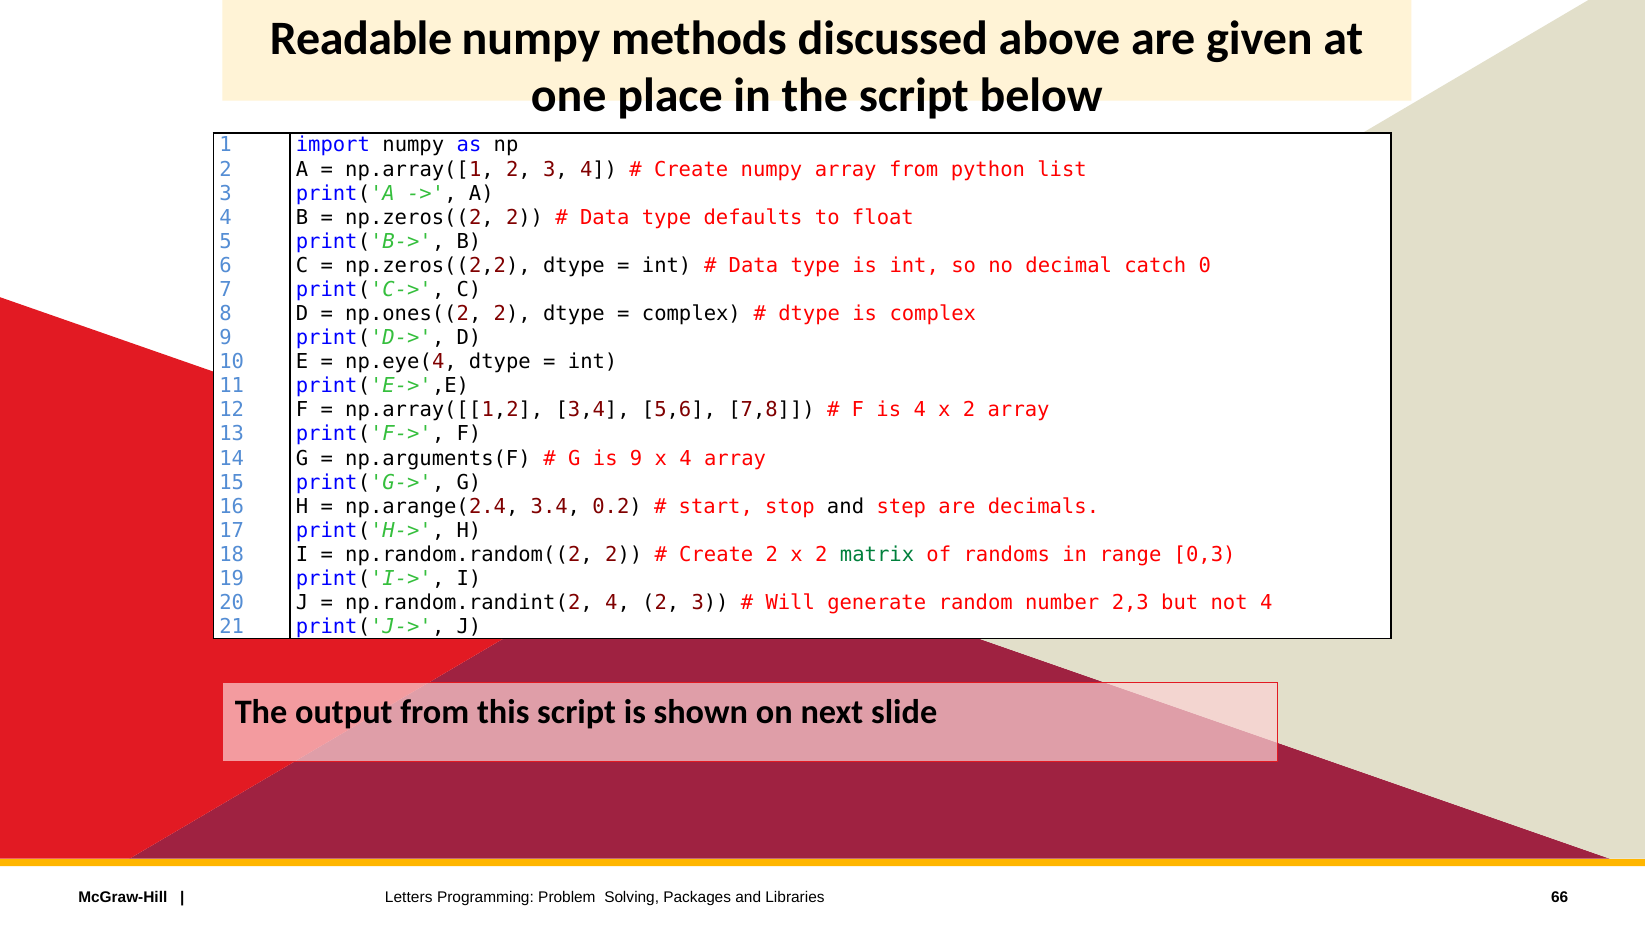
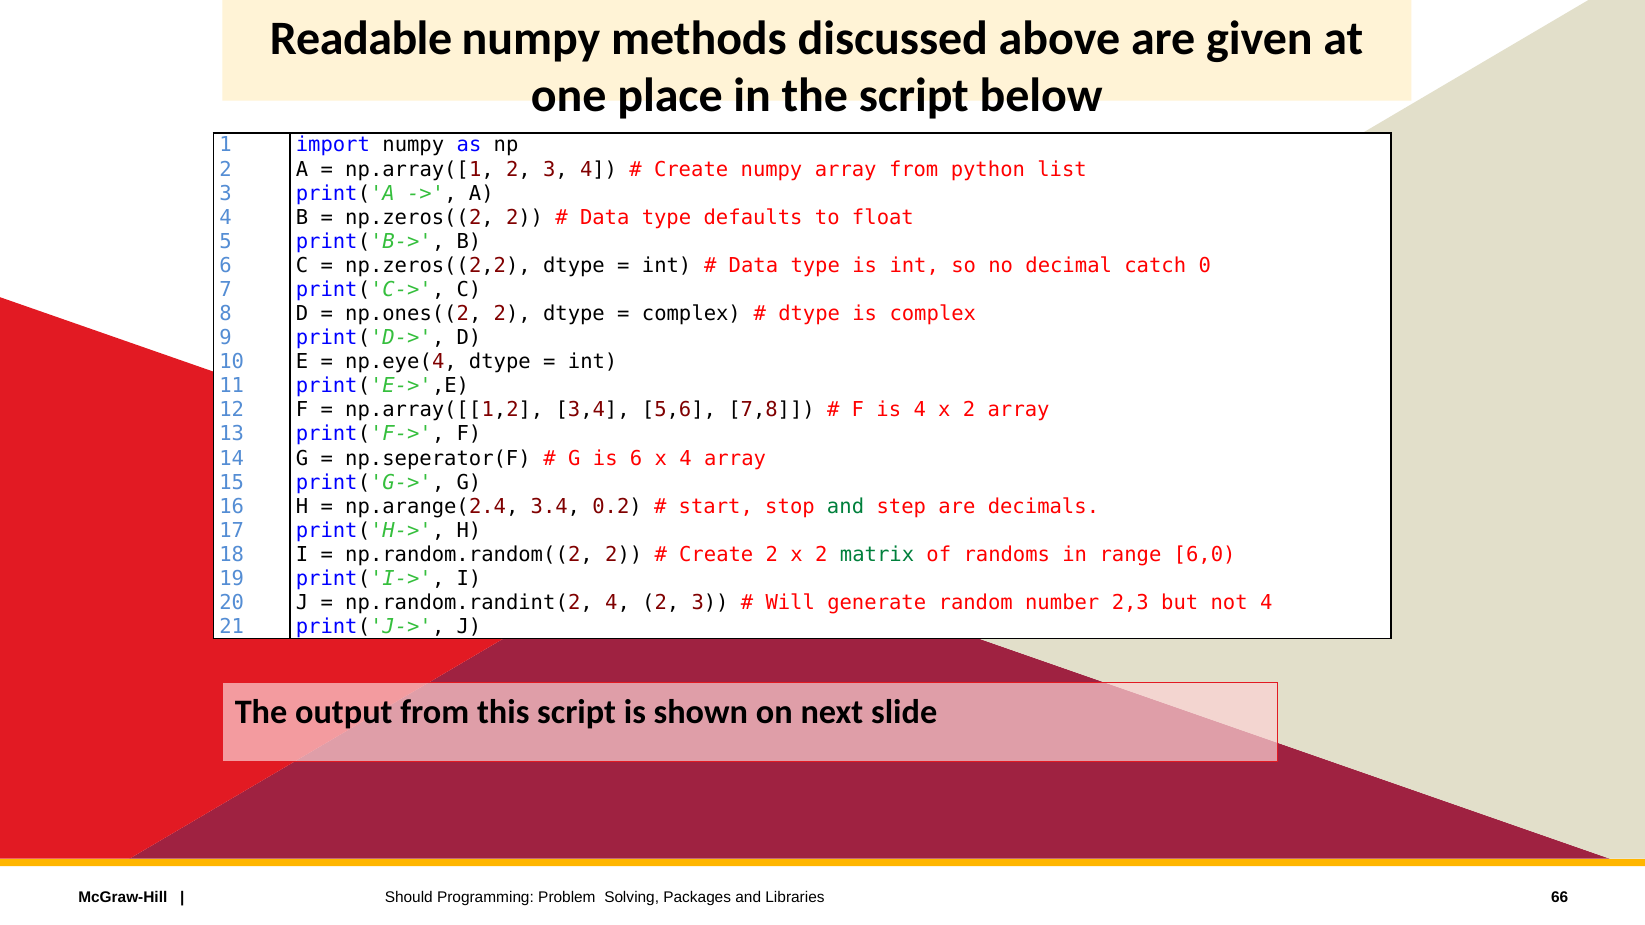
np.arguments(F: np.arguments(F -> np.seperator(F (438, 458)
is 9: 9 -> 6 (636, 458)
and colour: black -> green (846, 507)
0,3: 0,3 -> 6,0 (1205, 555)
Letters: Letters -> Should (409, 897)
